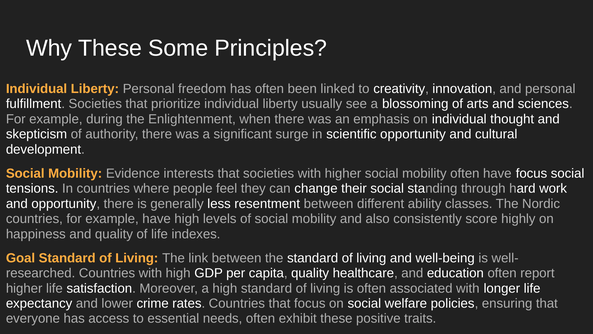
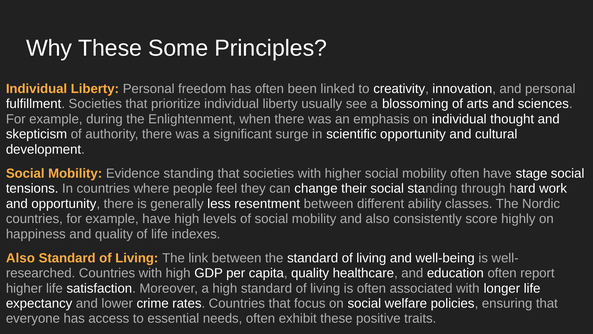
Evidence interests: interests -> standing (189, 173)
have focus: focus -> stage (532, 173)
Goal: Goal -> Also (20, 258)
